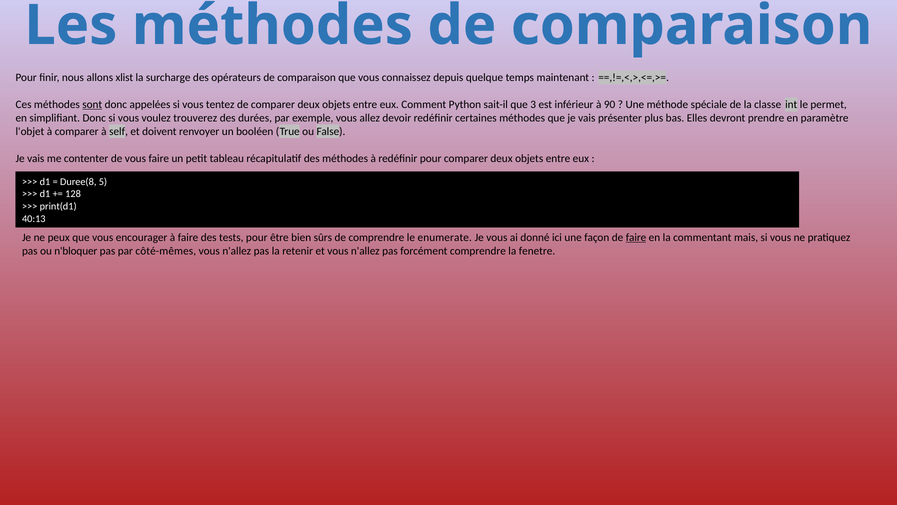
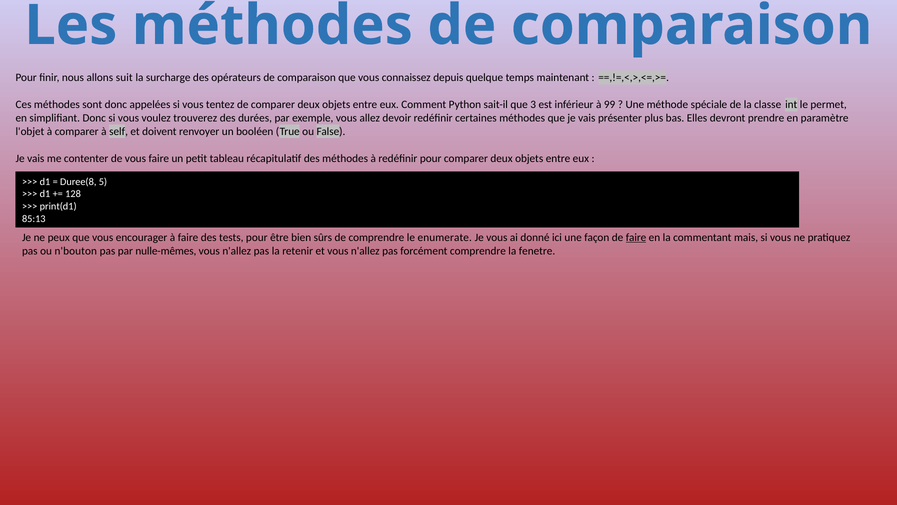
xlist: xlist -> suit (124, 78)
sont underline: present -> none (92, 104)
90: 90 -> 99 (610, 104)
40:13: 40:13 -> 85:13 (34, 218)
n'bloquer: n'bloquer -> n'bouton (76, 251)
côté-mêmes: côté-mêmes -> nulle-mêmes (166, 251)
